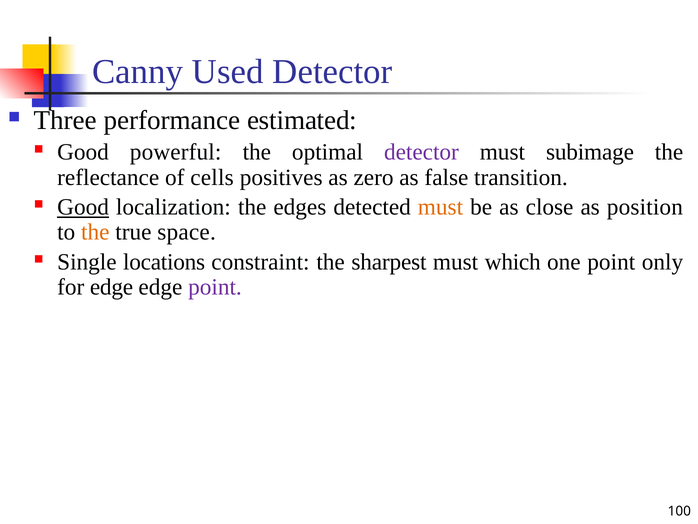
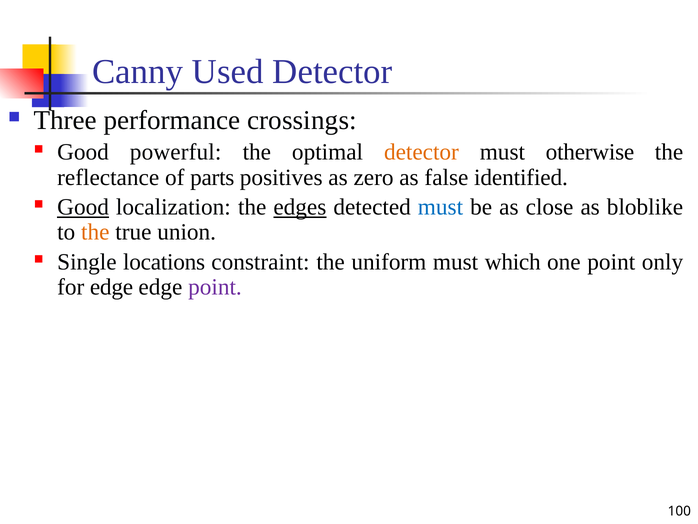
estimated: estimated -> crossings (302, 120)
detector colour: purple -> orange (421, 152)
subimage: subimage -> otherwise (590, 152)
cells: cells -> parts (212, 177)
transition: transition -> identified (521, 177)
edges underline: none -> present (300, 207)
must colour: orange -> blue (441, 207)
position: position -> bloblike (645, 207)
space: space -> union (187, 232)
sharpest: sharpest -> uniform (389, 262)
